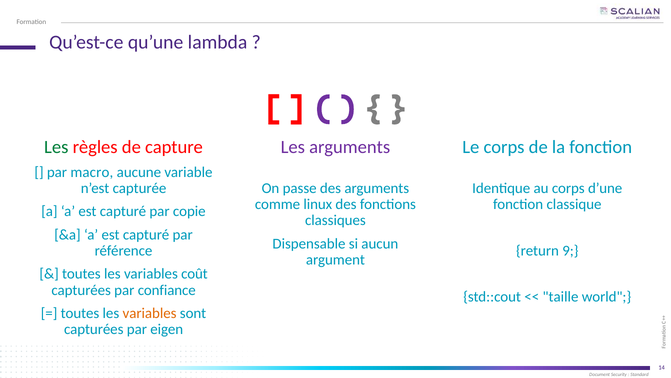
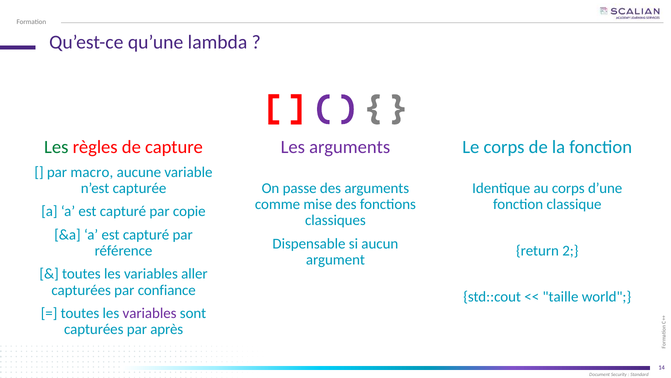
linux: linux -> mise (318, 204)
9: 9 -> 2 (570, 250)
coût: coût -> aller (194, 274)
variables colour: orange -> purple (150, 313)
eigen: eigen -> après (167, 329)
